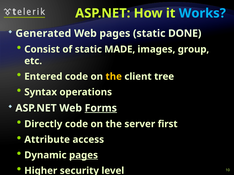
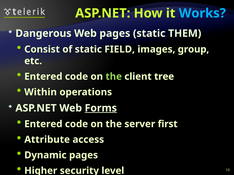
Generated: Generated -> Dangerous (43, 33)
DONE: DONE -> THEM (185, 33)
MADE: MADE -> FIELD (120, 49)
the colour: yellow -> light green (114, 77)
Syntax: Syntax -> Within (41, 92)
Directly: Directly -> Entered (43, 124)
pages underline: present -> none (84, 156)
